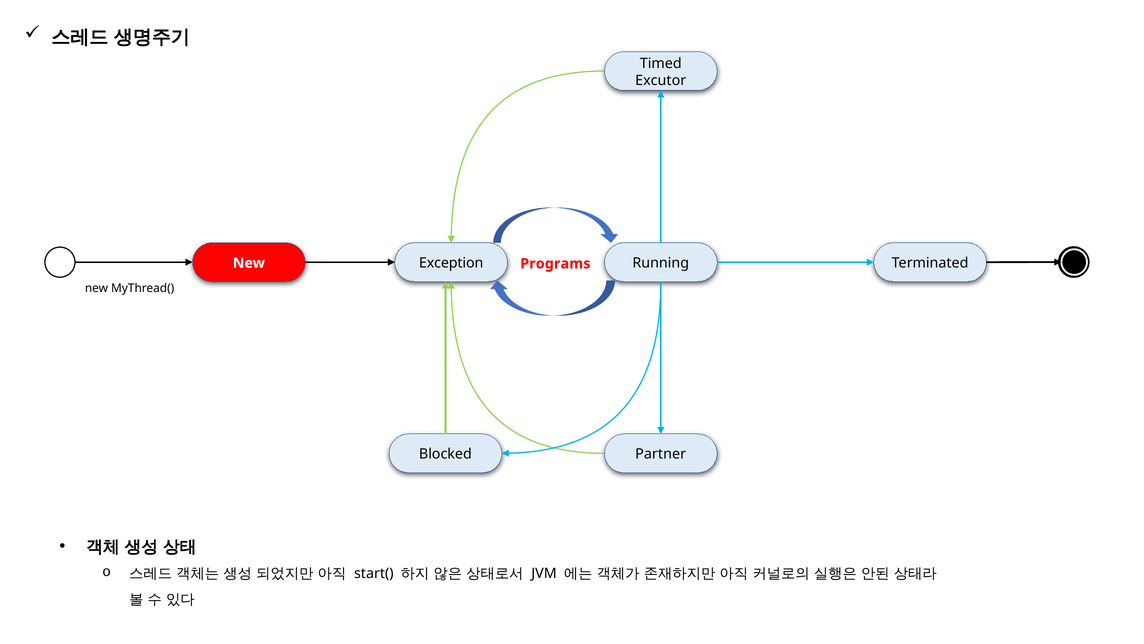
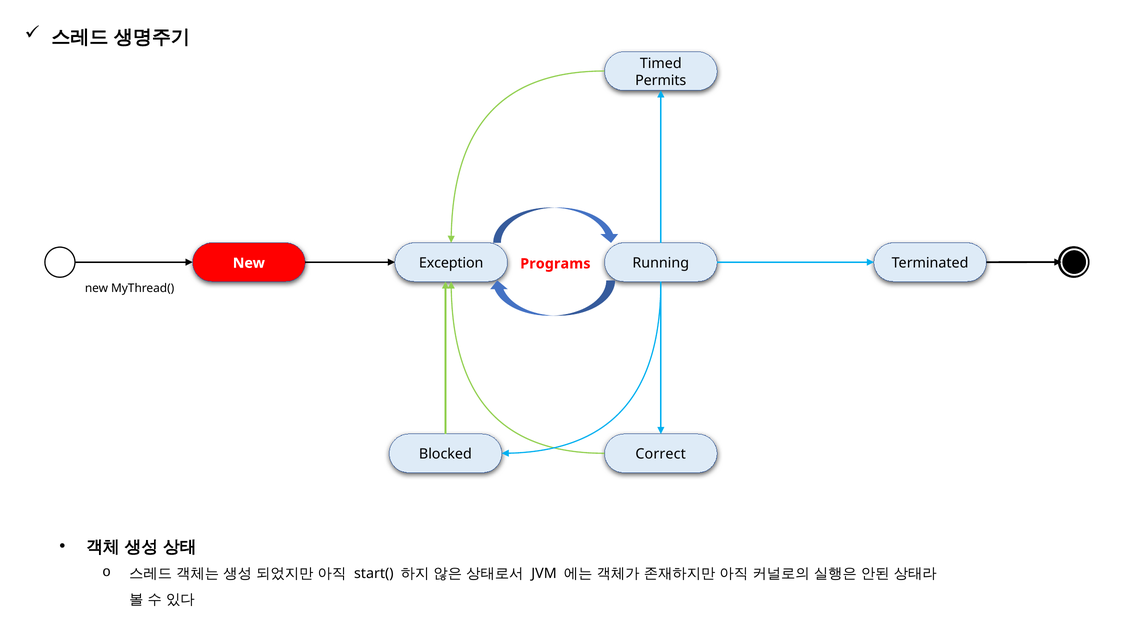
Excutor: Excutor -> Permits (661, 81)
Partner: Partner -> Correct (661, 454)
